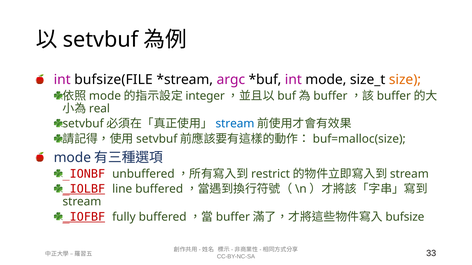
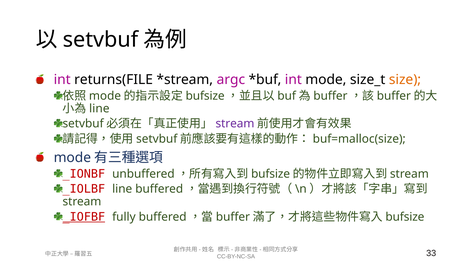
bufsize(FILE: bufsize(FILE -> returns(FILE (114, 80)
integer: integer -> bufsize (205, 96)
real: real -> line (99, 109)
stream colour: blue -> purple (235, 124)
restrict: restrict -> bufsize (271, 174)
_IOLBF underline: present -> none (84, 189)
